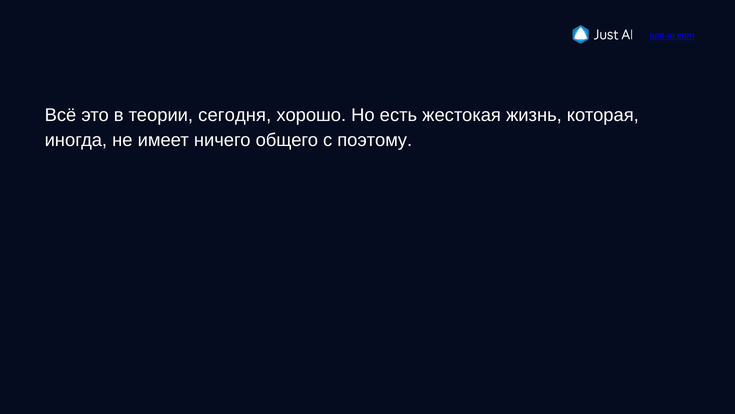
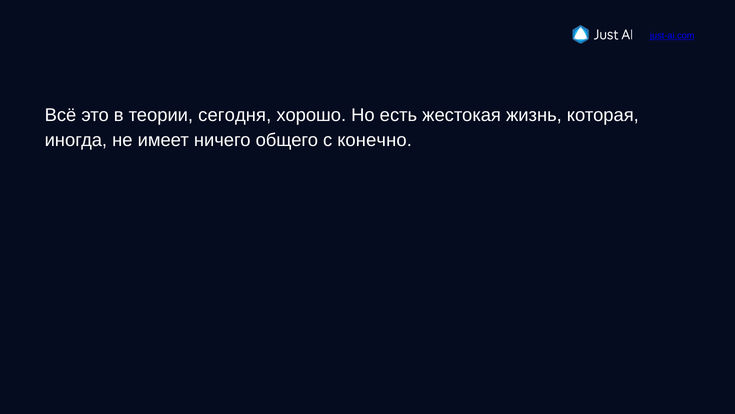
поэтому: поэтому -> конечно (375, 140)
